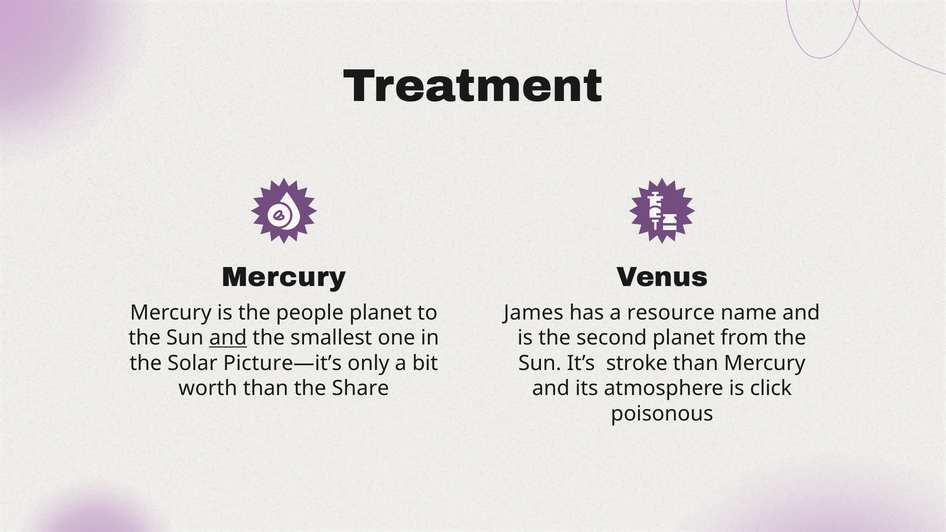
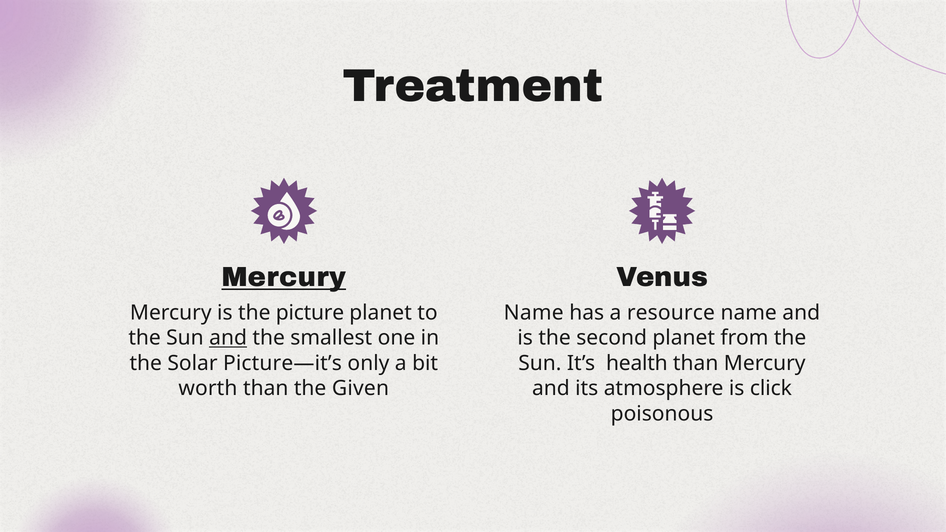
Mercury underline: none -> present (284, 277)
people: people -> picture (310, 313)
James: James -> Name (534, 313)
stroke: stroke -> health (637, 363)
Share: Share -> Given (360, 388)
